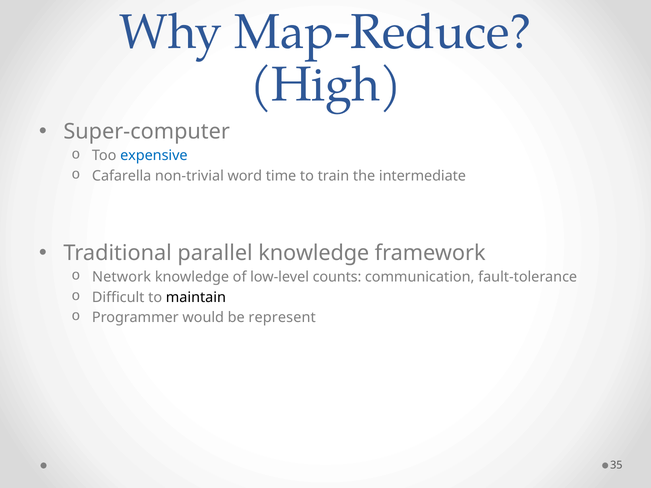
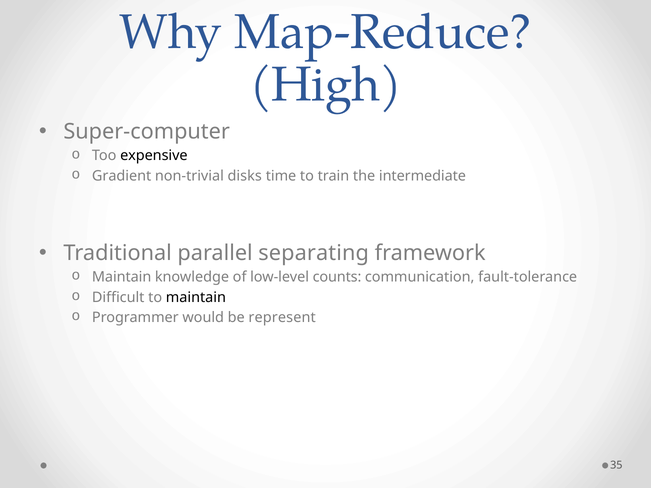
expensive colour: blue -> black (154, 156)
Cafarella: Cafarella -> Gradient (122, 176)
word: word -> disks (245, 176)
parallel knowledge: knowledge -> separating (314, 253)
Network: Network -> Maintain (122, 277)
